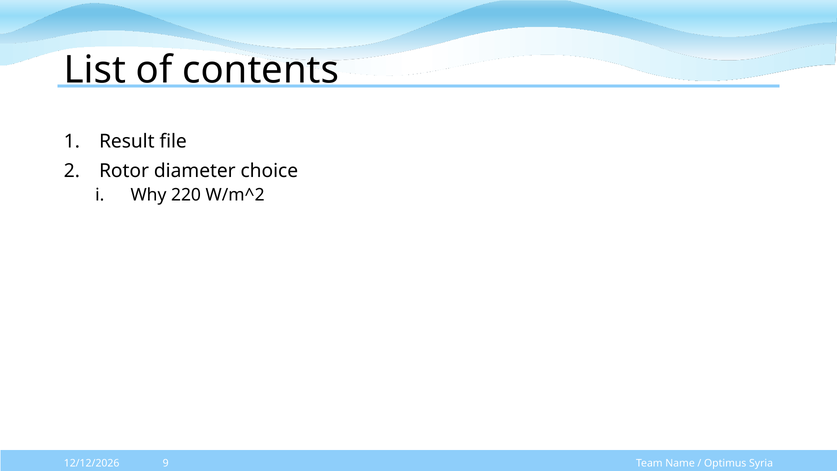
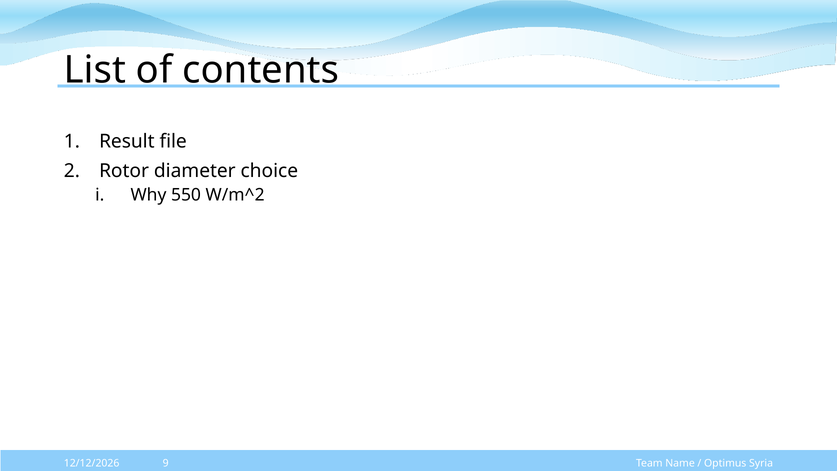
220: 220 -> 550 (186, 195)
